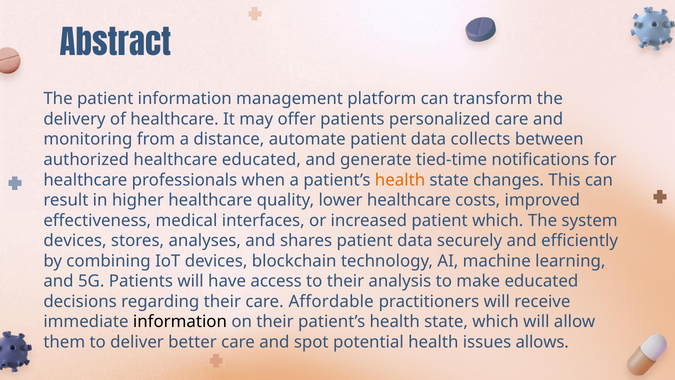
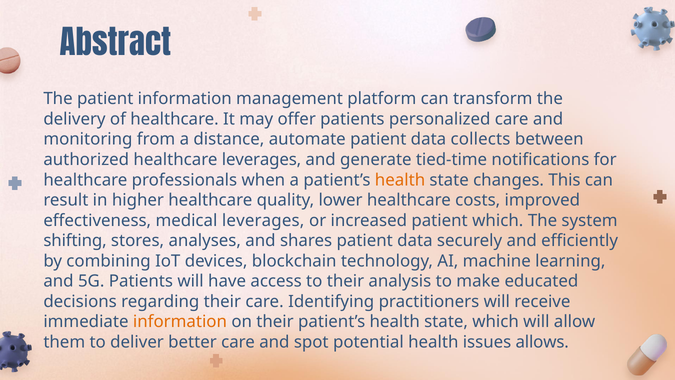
healthcare educated: educated -> leverages (262, 160)
medical interfaces: interfaces -> leverages (263, 220)
devices: devices -> shifting (75, 241)
Affordable: Affordable -> Identifying (331, 301)
information colour: black -> orange (180, 322)
